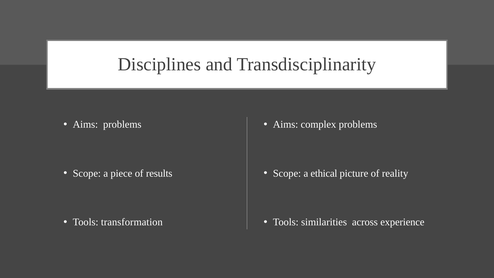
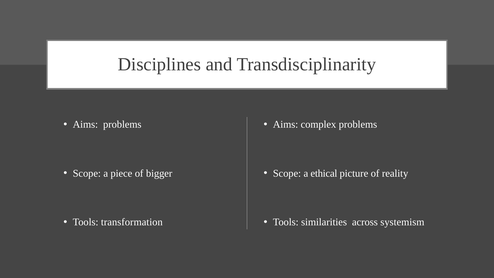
results: results -> bigger (159, 173)
experience: experience -> systemism (402, 222)
